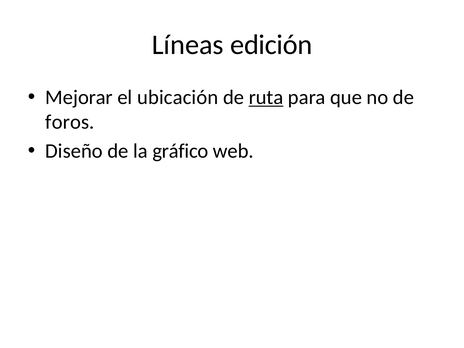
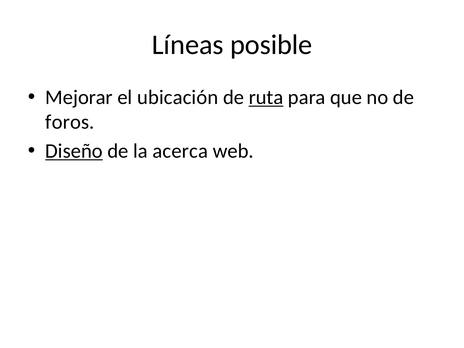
edición: edición -> posible (271, 45)
Diseño underline: none -> present (74, 151)
gráfico: gráfico -> acerca (180, 151)
